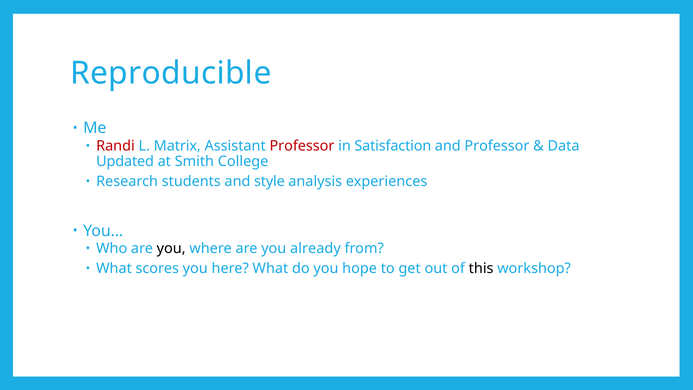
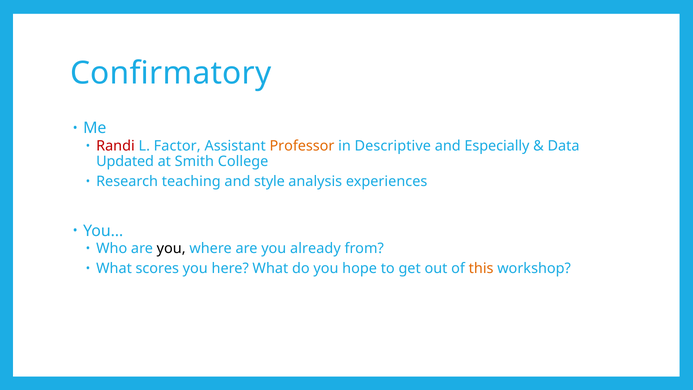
Reproducible: Reproducible -> Confirmatory (171, 73)
Matrix: Matrix -> Factor (177, 146)
Professor colour: red -> orange (302, 146)
Satisfaction: Satisfaction -> Descriptive (393, 146)
and Professor: Professor -> Especially (497, 146)
students: students -> teaching (191, 181)
this colour: black -> orange (481, 268)
